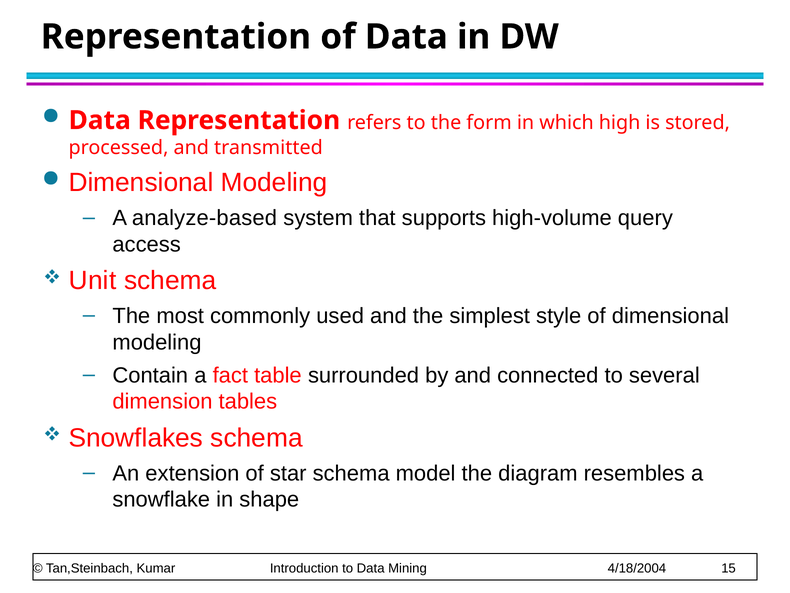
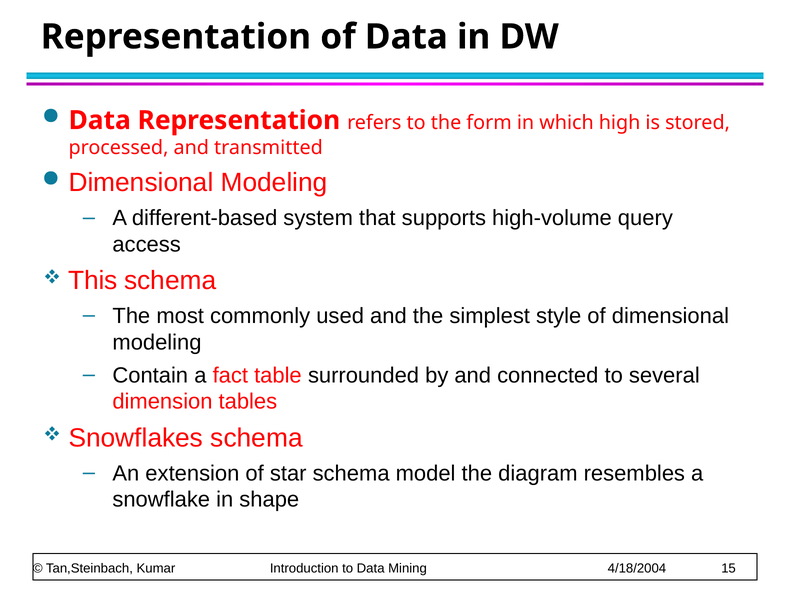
analyze-based: analyze-based -> different-based (205, 218)
Unit: Unit -> This (93, 280)
